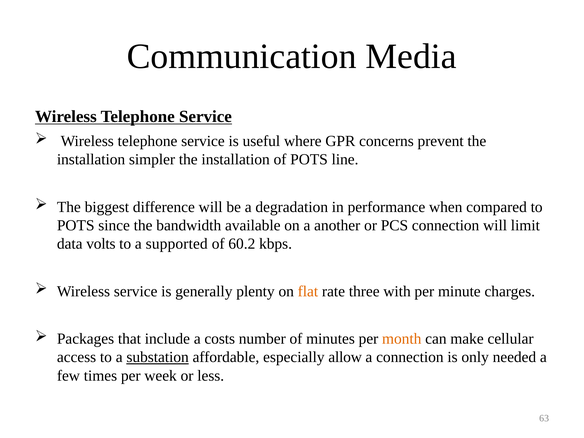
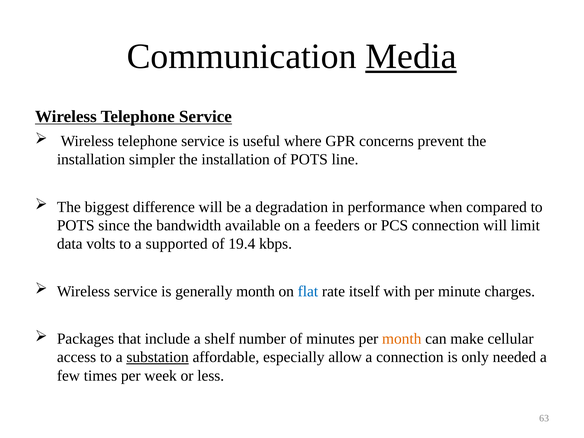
Media underline: none -> present (411, 57)
another: another -> feeders (337, 225)
60.2: 60.2 -> 19.4 (242, 244)
generally plenty: plenty -> month (256, 291)
flat colour: orange -> blue (308, 291)
three: three -> itself (364, 291)
costs: costs -> shelf (220, 339)
